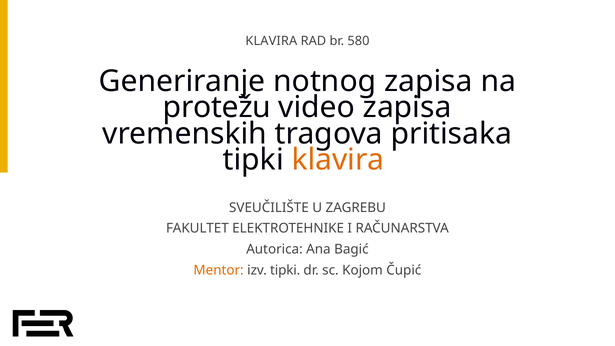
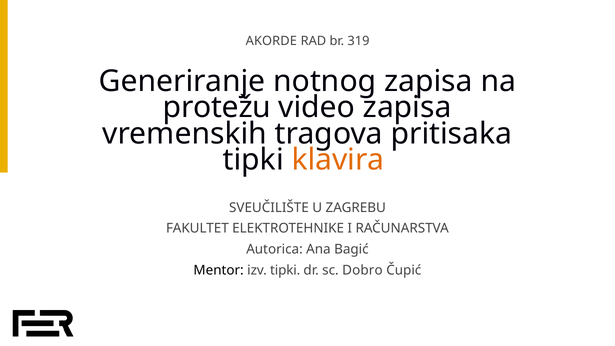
KLAVIRA: KLAVIRA -> AKORDE (271, 41)
580: 580 -> 319 (358, 41)
Mentor colour: orange -> black (219, 270)
Kojom: Kojom -> Dobro (362, 270)
